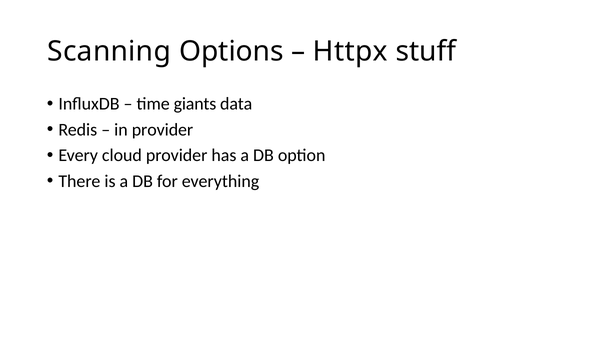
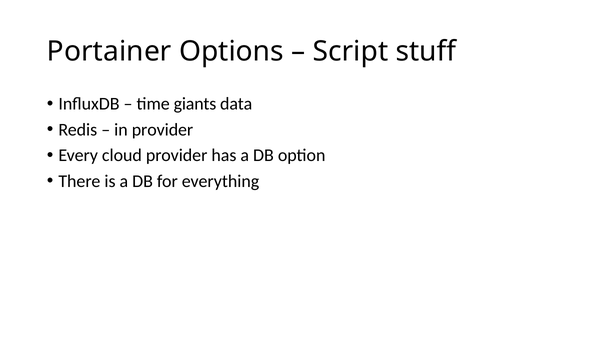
Scanning: Scanning -> Portainer (109, 52)
Httpx: Httpx -> Script (350, 52)
